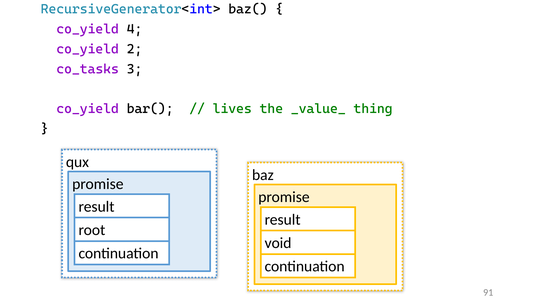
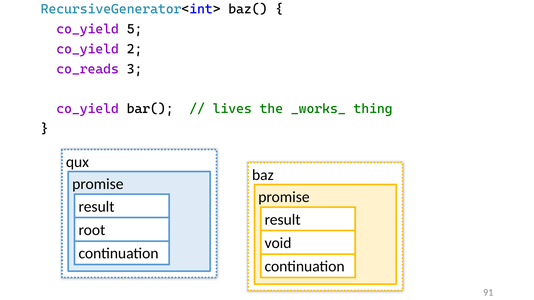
4: 4 -> 5 (135, 29)
co_tasks: co_tasks -> co_reads (88, 69)
_value_: _value_ -> _works_ (318, 109)
